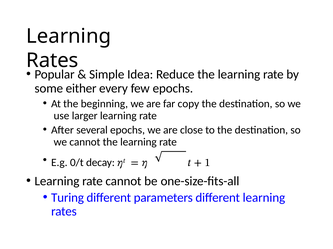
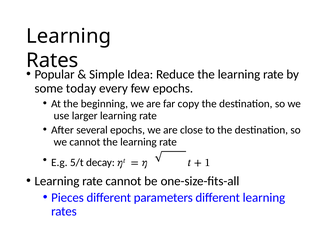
either: either -> today (81, 89)
0/t: 0/t -> 5/t (77, 163)
Turing: Turing -> Pieces (67, 198)
